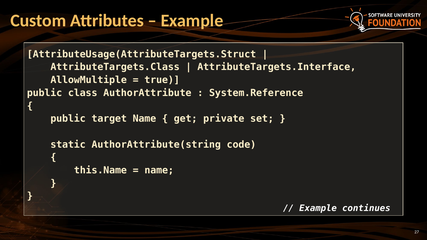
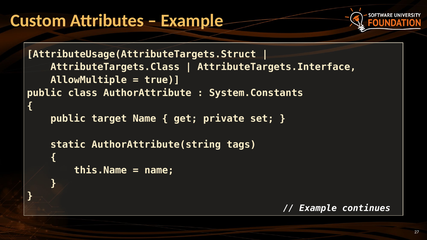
System.Reference: System.Reference -> System.Constants (256, 93)
code: code -> tags (241, 145)
